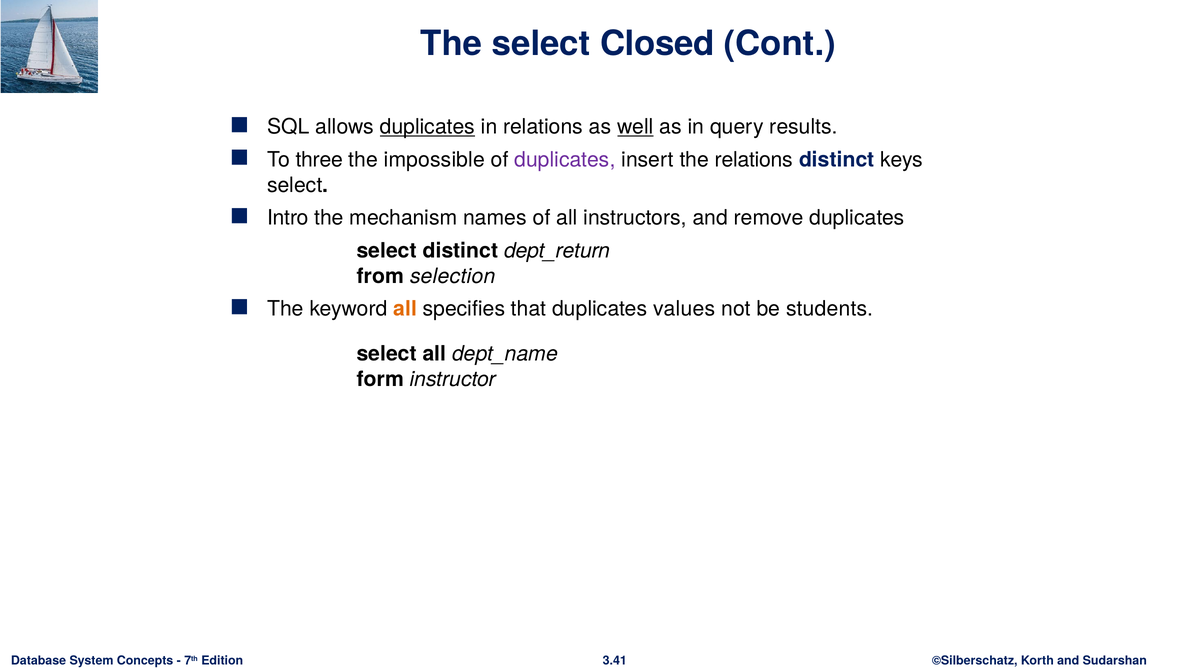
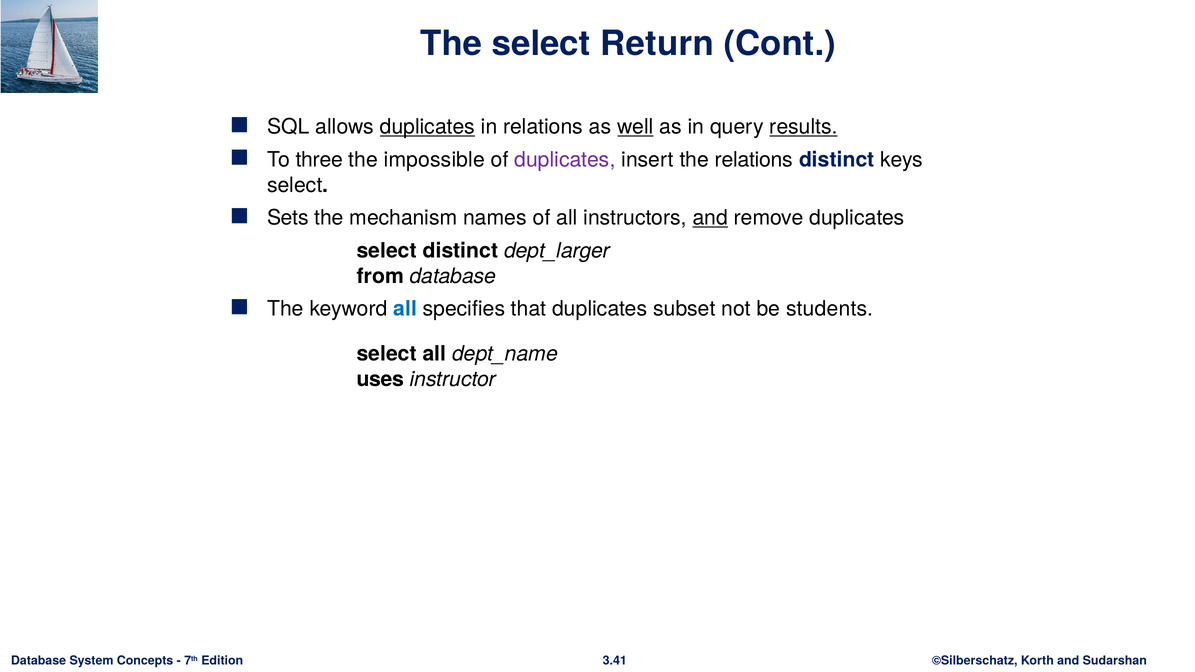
Closed: Closed -> Return (657, 44)
results underline: none -> present (804, 127)
Intro: Intro -> Sets (288, 218)
and underline: none -> present (710, 218)
dept_return: dept_return -> dept_larger (557, 251)
from selection: selection -> database (453, 276)
all colour: orange -> blue (405, 309)
values: values -> subset (684, 309)
form: form -> uses (380, 379)
